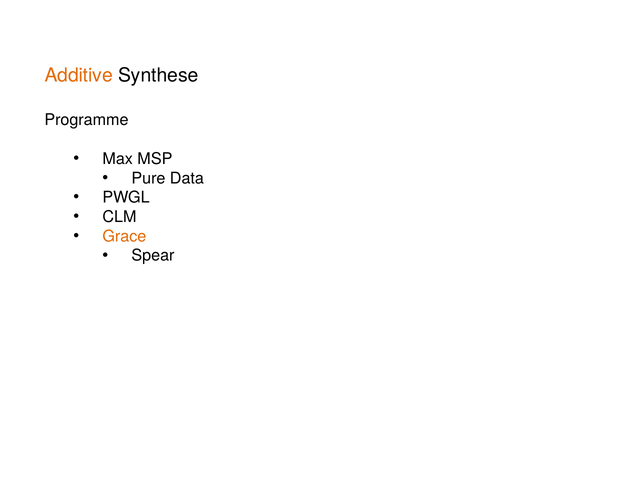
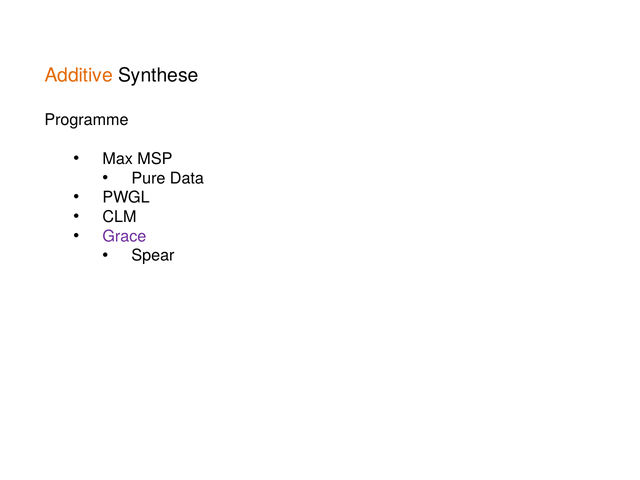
Grace colour: orange -> purple (124, 236)
